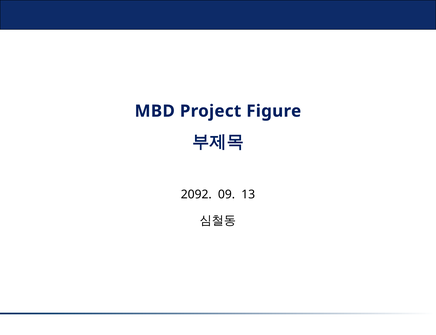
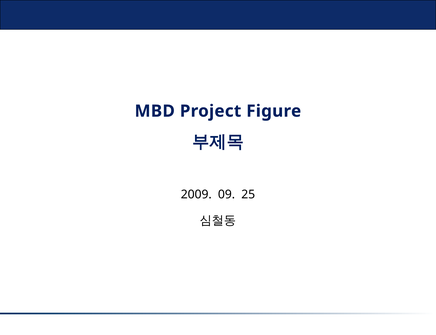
2092: 2092 -> 2009 (196, 194)
13: 13 -> 25 (248, 194)
